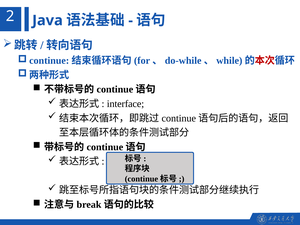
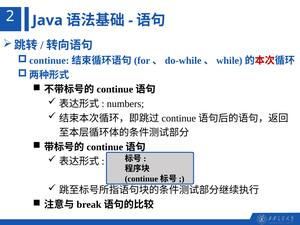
interface: interface -> numbers (125, 104)
